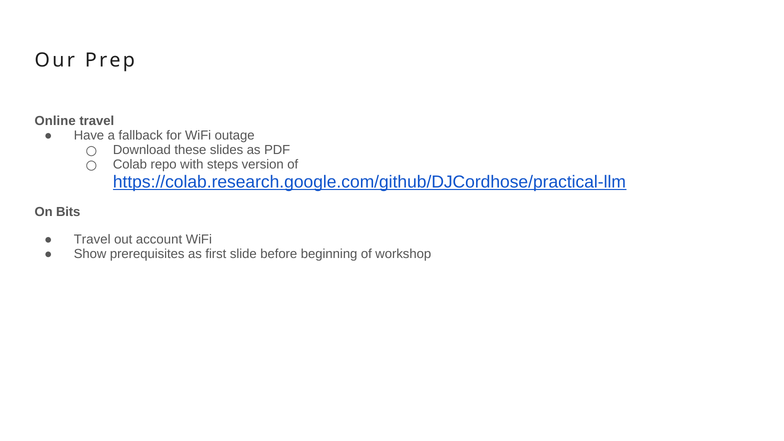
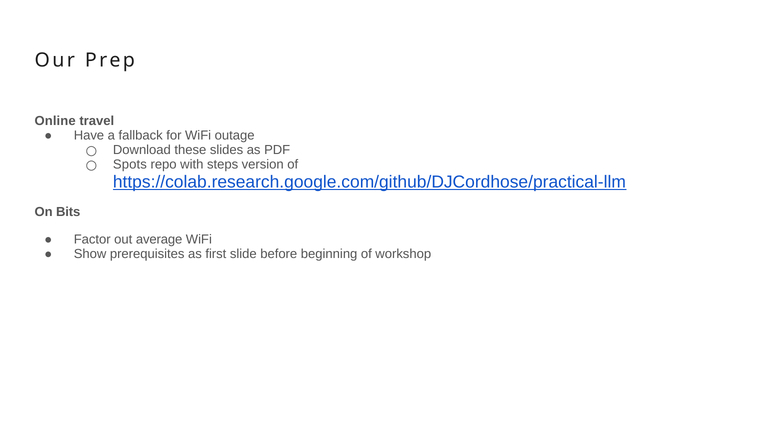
Colab: Colab -> Spots (130, 165)
Travel: Travel -> Factor (92, 239)
account: account -> average (159, 239)
